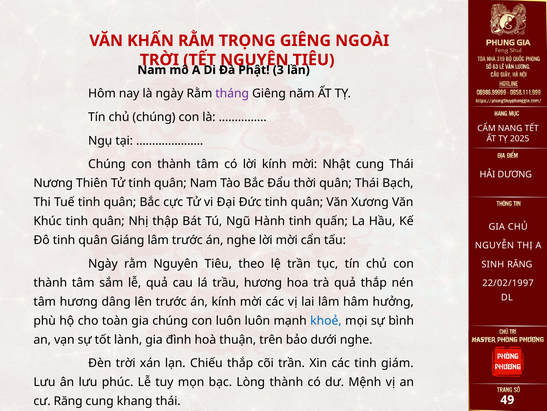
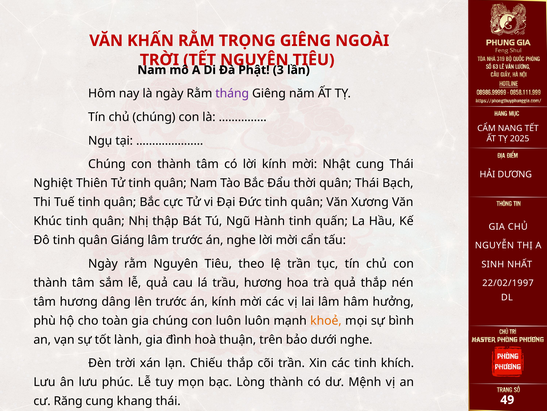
Nương: Nương -> Nghiệt (53, 183)
SINH RĂNG: RĂNG -> NHẤT (520, 264)
khoẻ colour: blue -> orange (326, 320)
giám: giám -> khích (397, 363)
